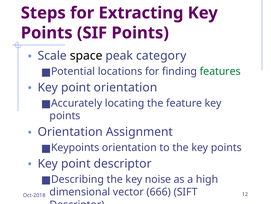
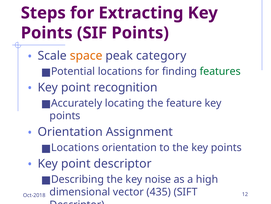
space colour: black -> orange (86, 56)
point orientation: orientation -> recognition (126, 87)
Keypoints: Keypoints -> Locations (75, 147)
666: 666 -> 435 (159, 191)
